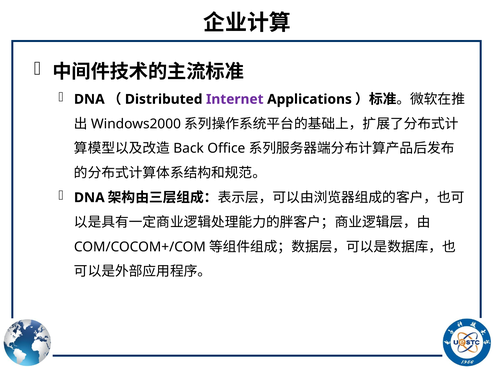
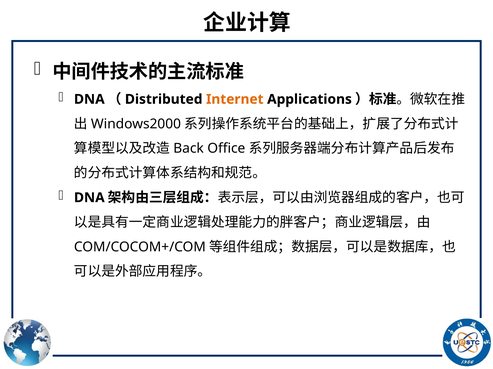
Internet colour: purple -> orange (235, 99)
